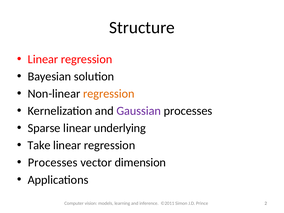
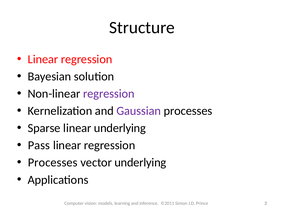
regression colour: orange -> purple (109, 94)
Take: Take -> Pass (39, 145)
vector dimension: dimension -> underlying (140, 163)
